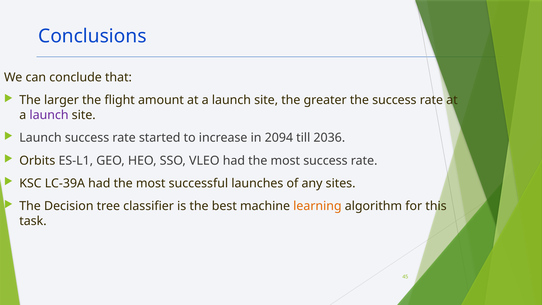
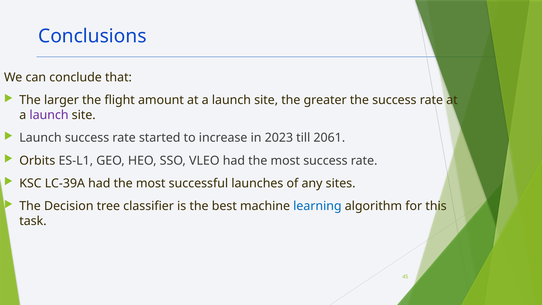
2094: 2094 -> 2023 (279, 138)
2036: 2036 -> 2061 (329, 138)
learning colour: orange -> blue (317, 206)
